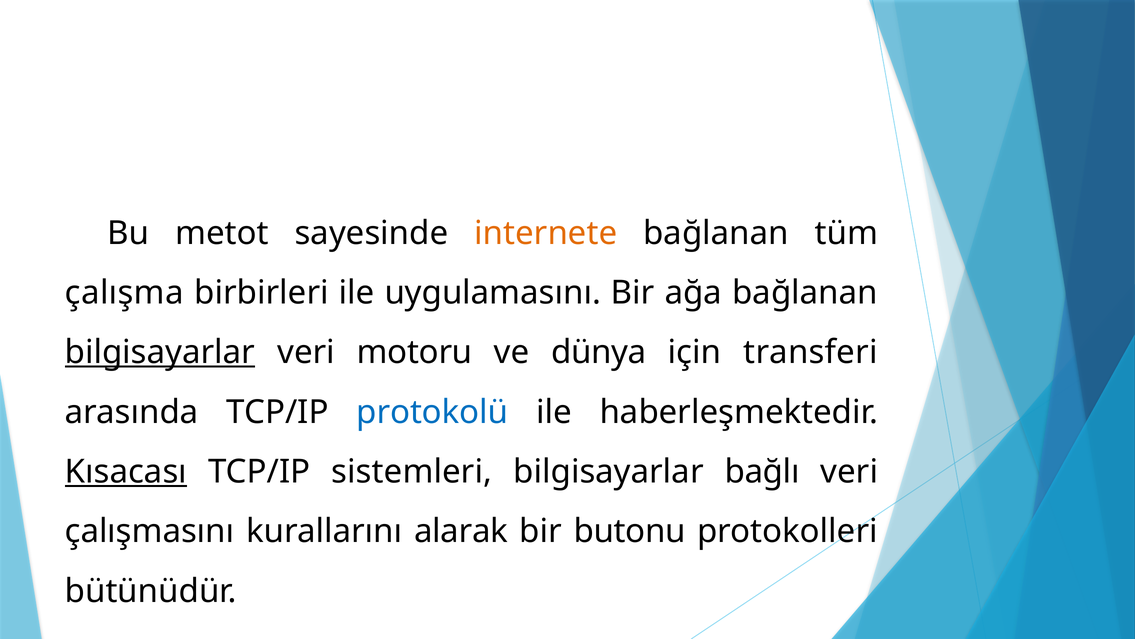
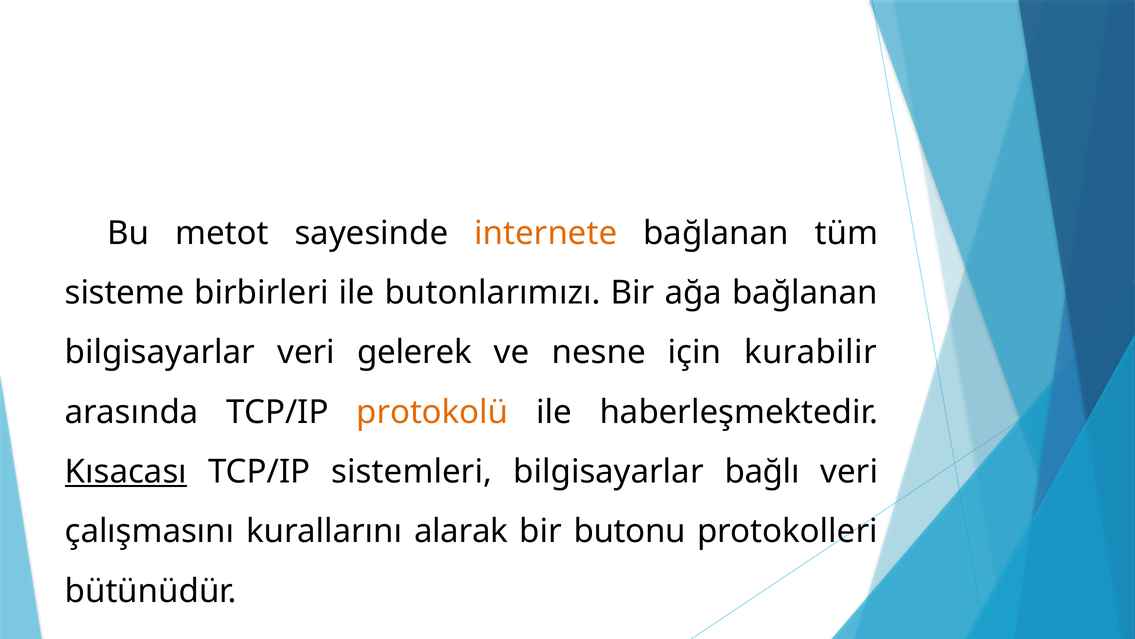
çalışma: çalışma -> sisteme (125, 293)
uygulamasını: uygulamasını -> butonlarımızı (493, 293)
bilgisayarlar underline: present -> none (160, 352)
motoru: motoru -> gelerek (415, 352)
dünya: dünya -> nesne (599, 352)
transferi: transferi -> kurabilir (810, 352)
protokolü colour: blue -> orange (432, 412)
